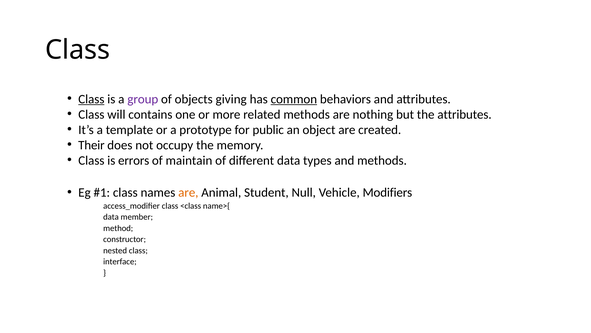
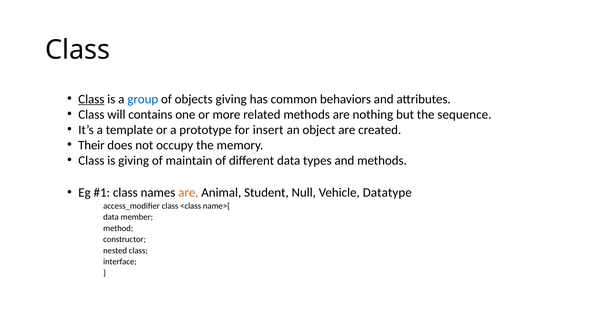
group colour: purple -> blue (143, 99)
common underline: present -> none (294, 99)
the attributes: attributes -> sequence (464, 114)
public: public -> insert (268, 130)
is errors: errors -> giving (134, 160)
Modifiers: Modifiers -> Datatype (387, 192)
